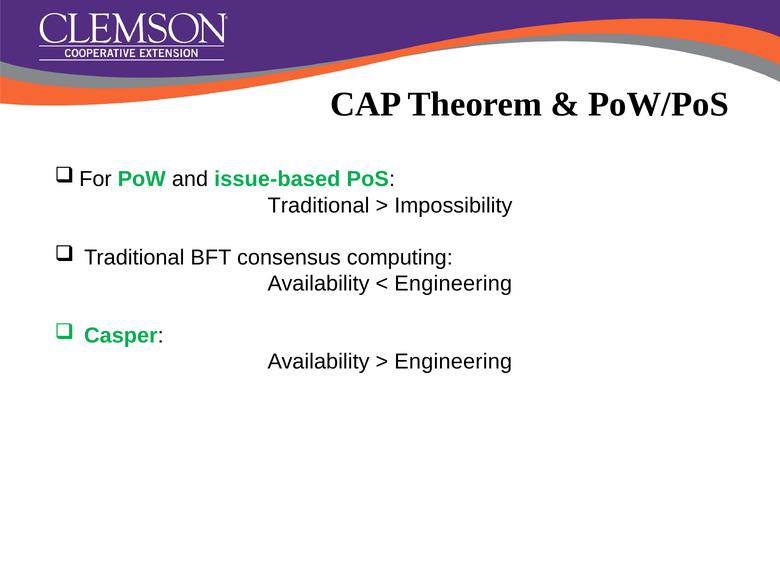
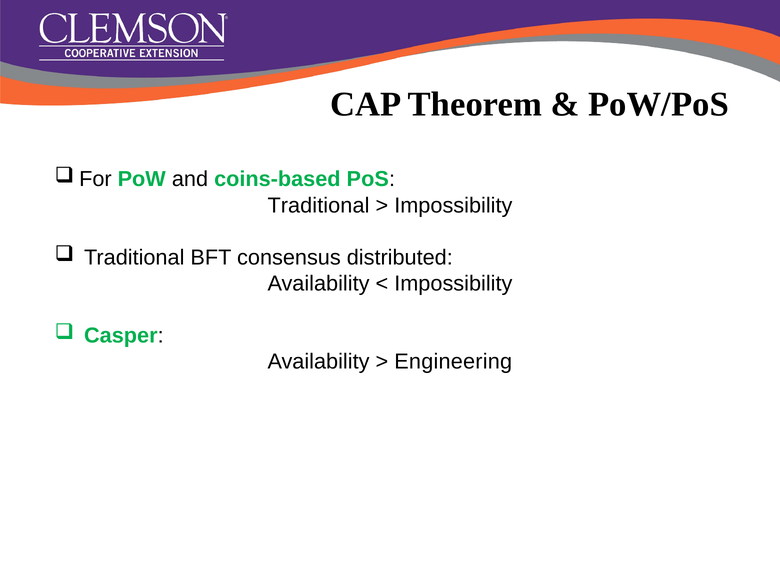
issue-based: issue-based -> coins-based (277, 179)
computing: computing -> distributed (400, 257)
Engineering: Engineering -> Impossibility (453, 283)
